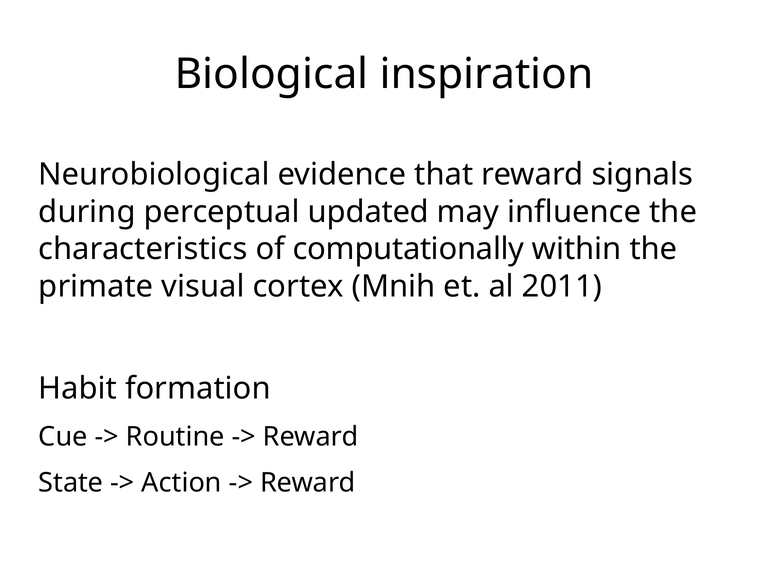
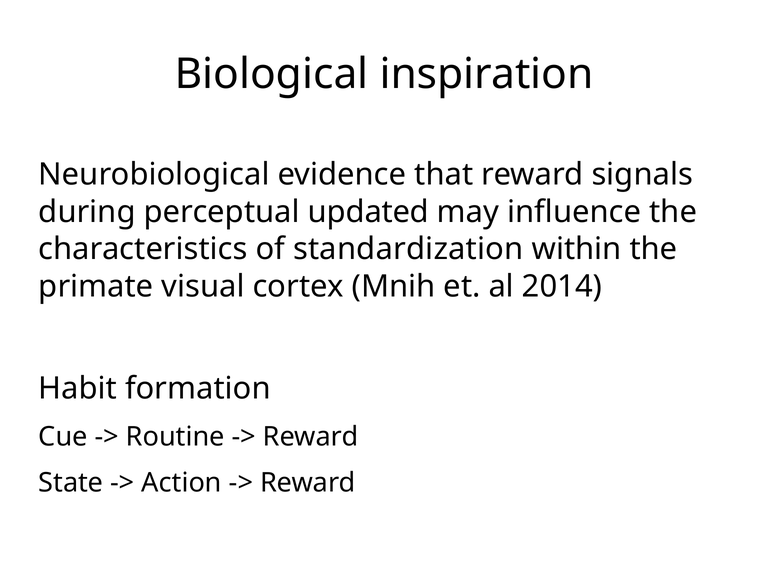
computationally: computationally -> standardization (408, 249)
2011: 2011 -> 2014 (562, 286)
